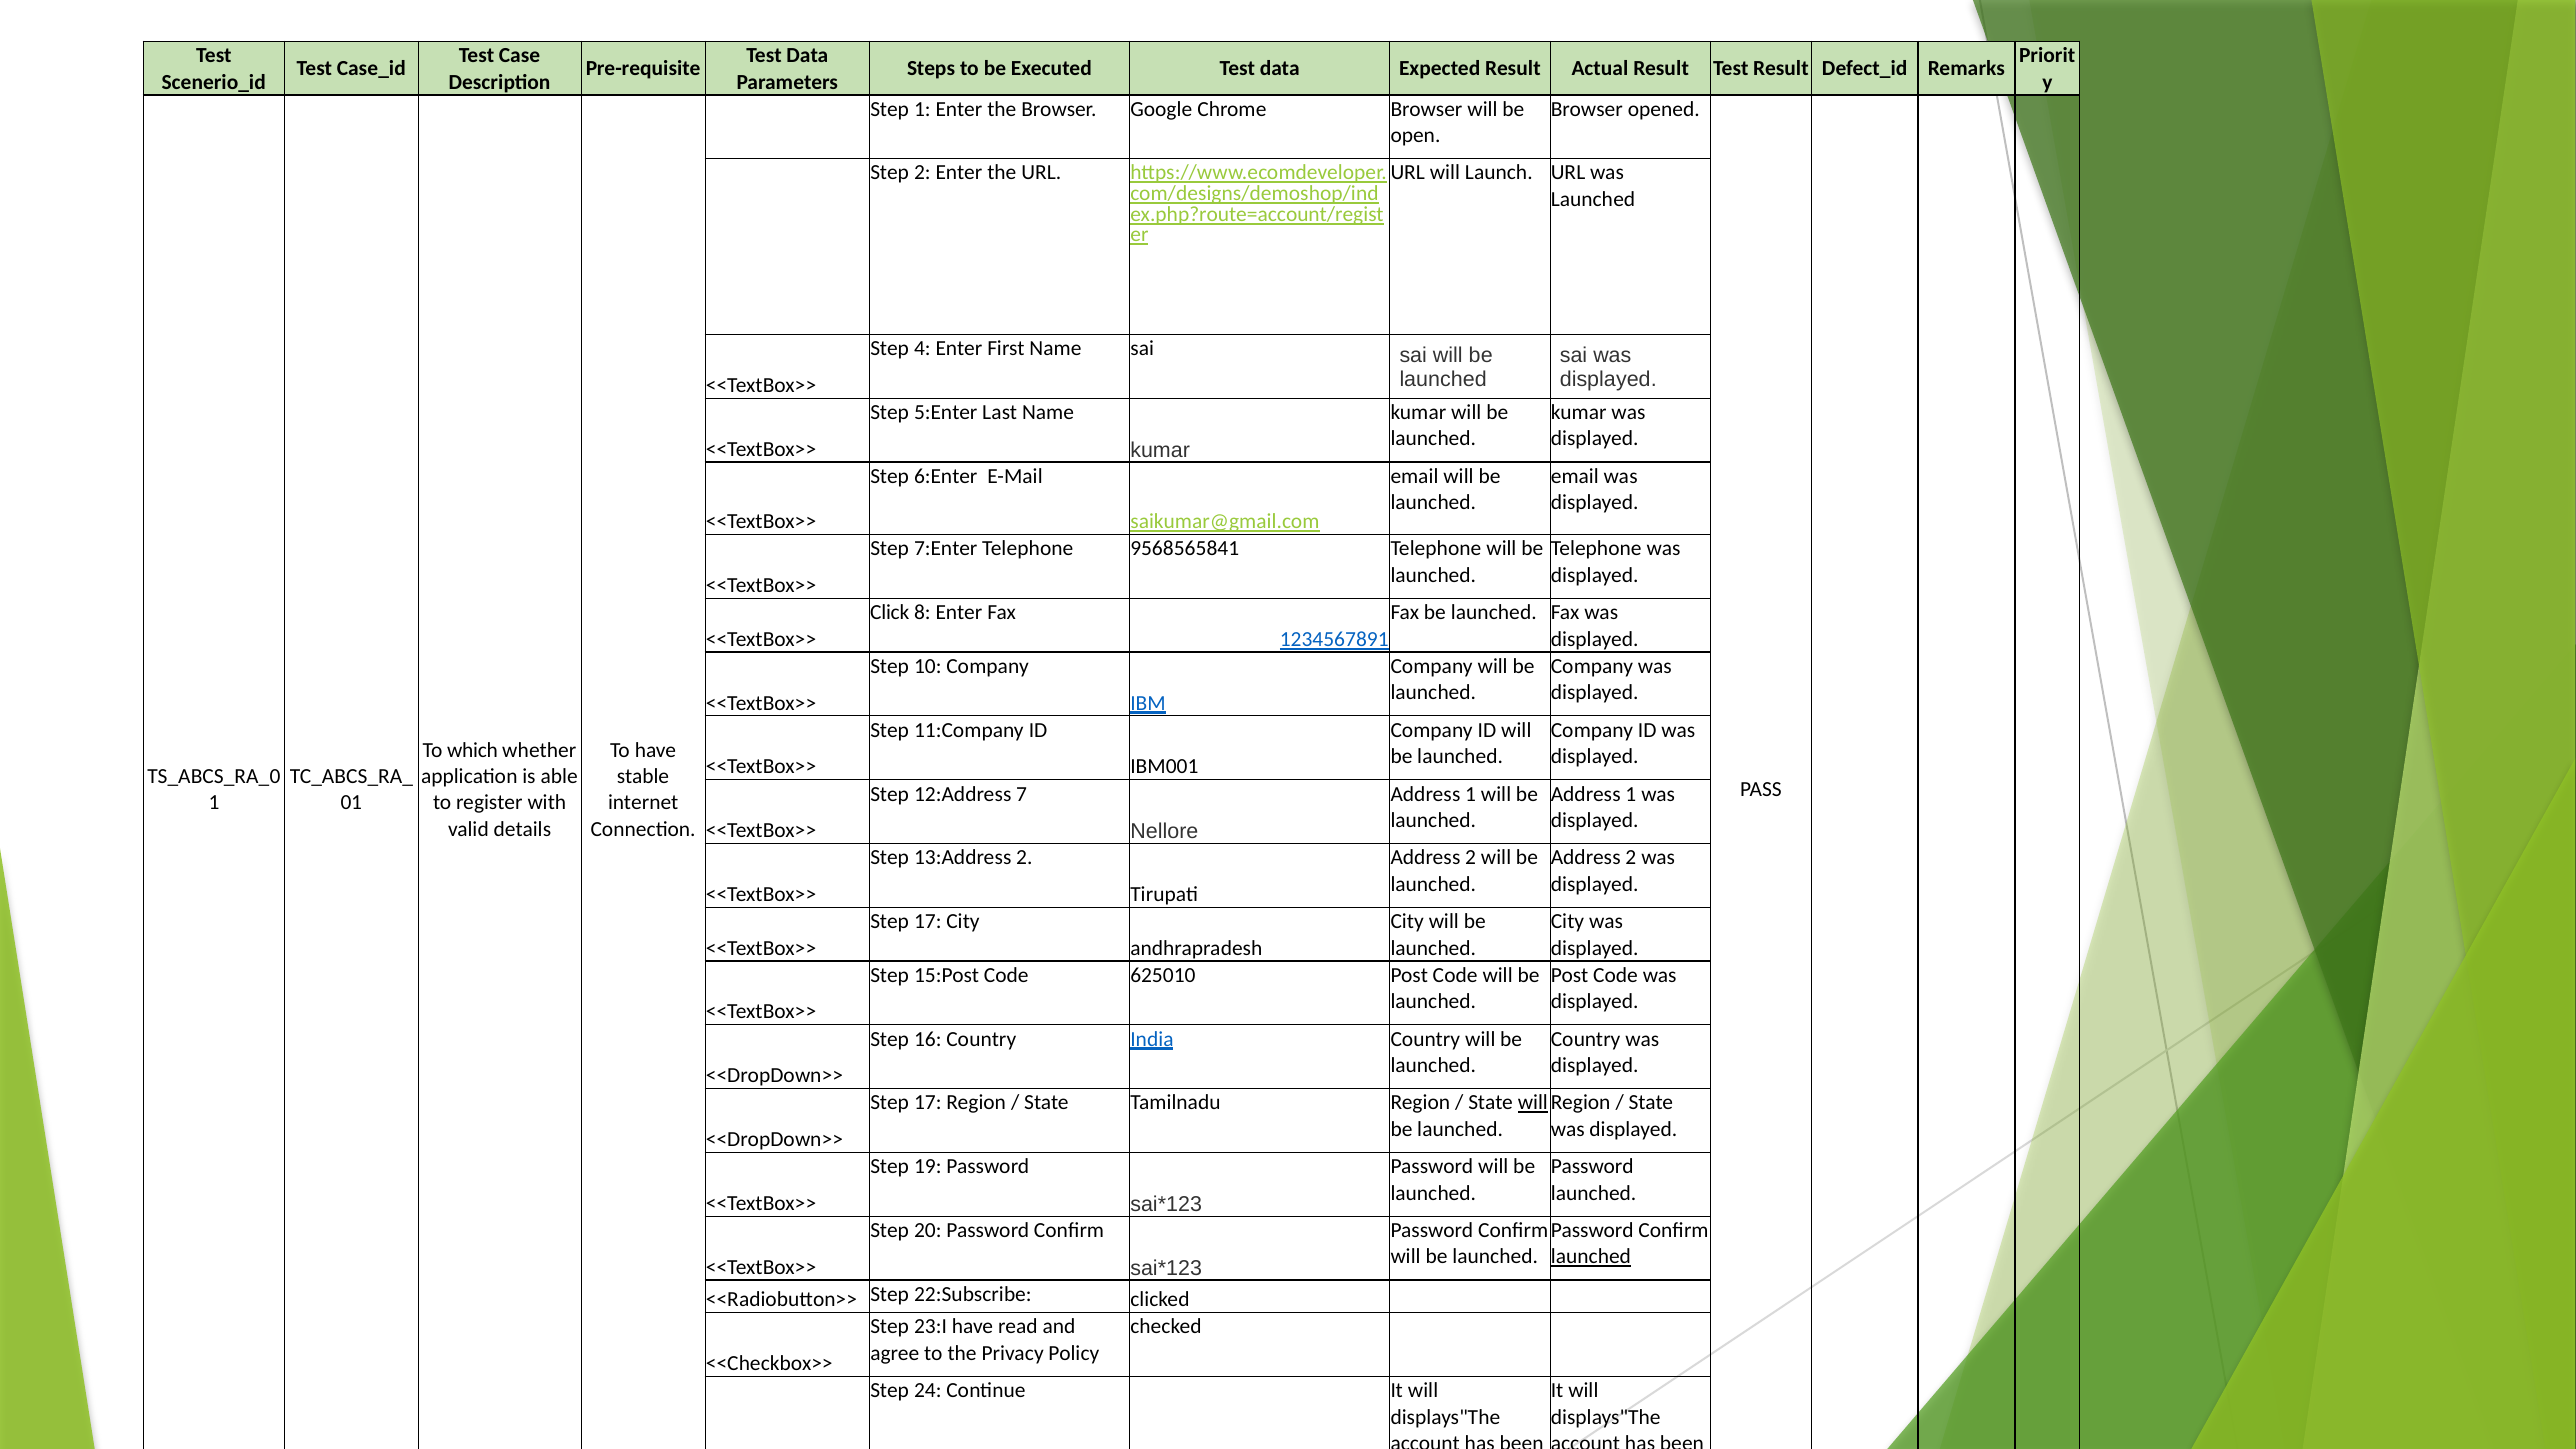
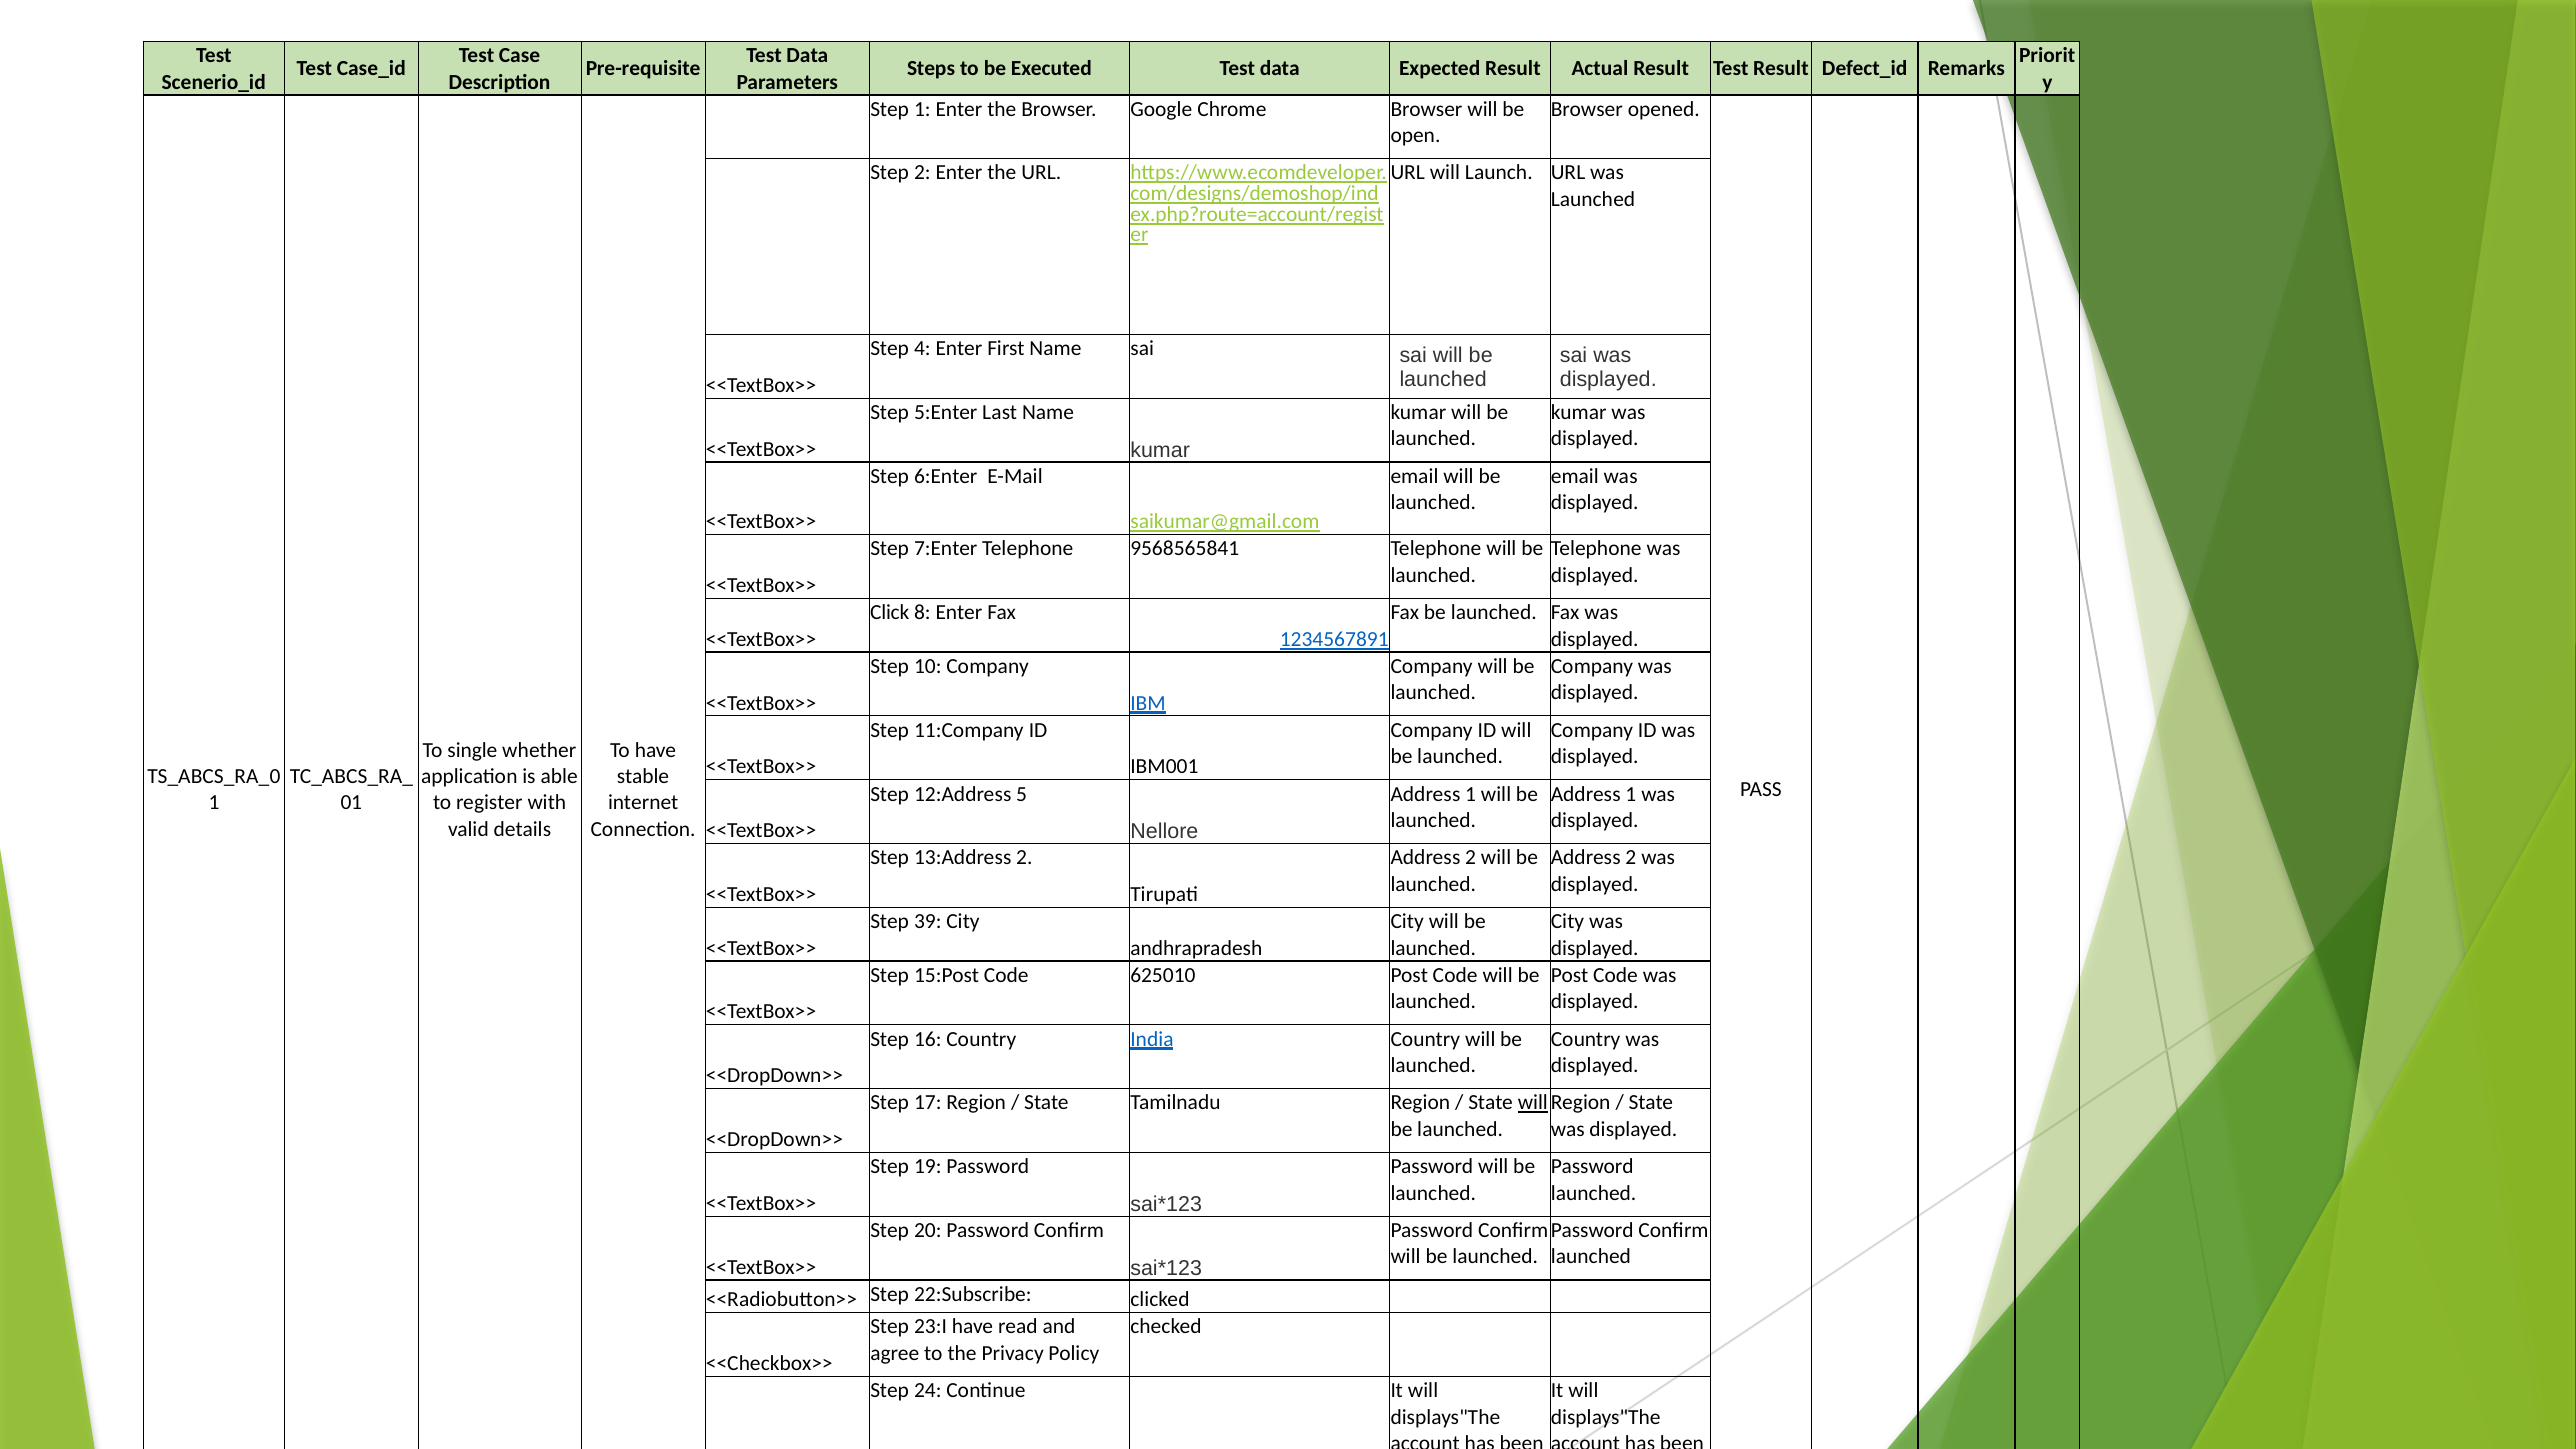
which: which -> single (472, 750)
7: 7 -> 5 (1022, 794)
17: 17 -> 39 (928, 922)
launched underline: present -> none (1591, 1257)
